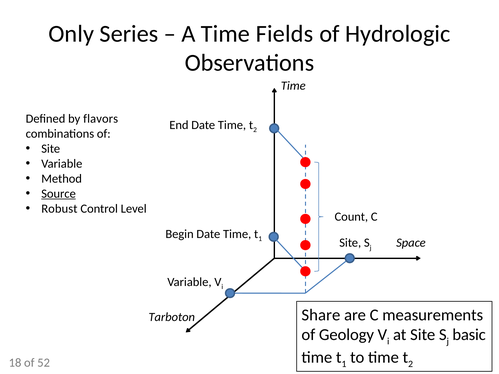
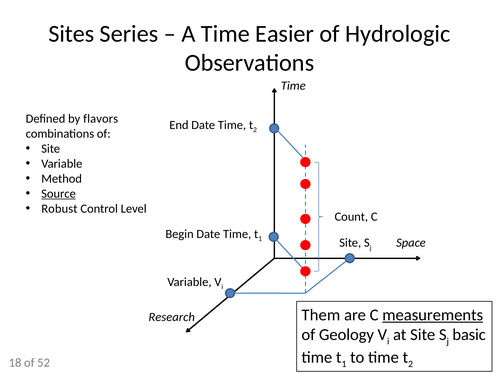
Only: Only -> Sites (71, 34)
Fields: Fields -> Easier (285, 34)
Share: Share -> Them (321, 315)
measurements underline: none -> present (433, 315)
Tarboton: Tarboton -> Research (172, 317)
